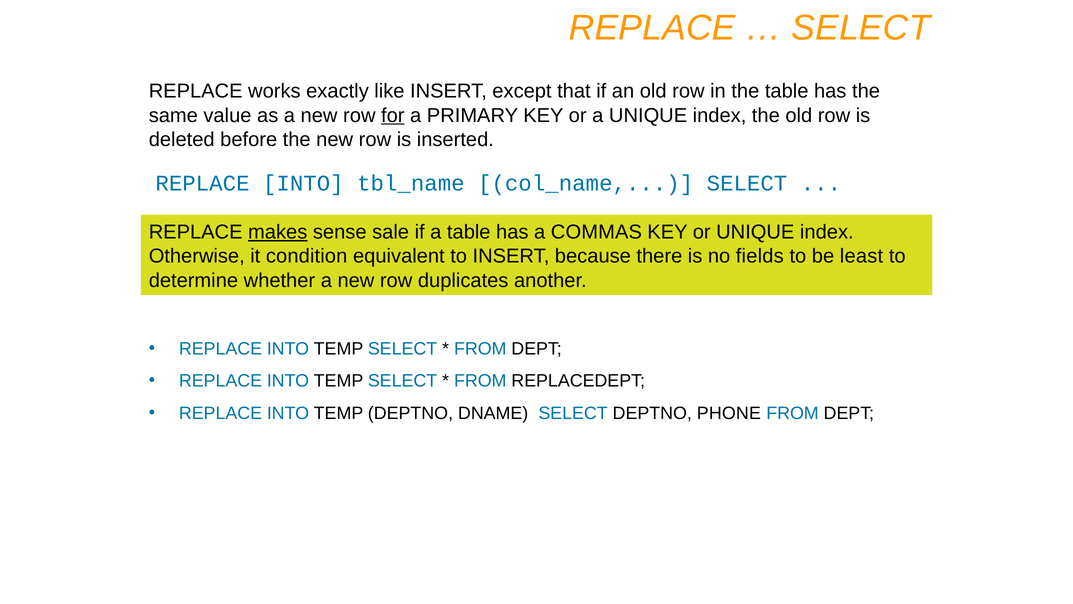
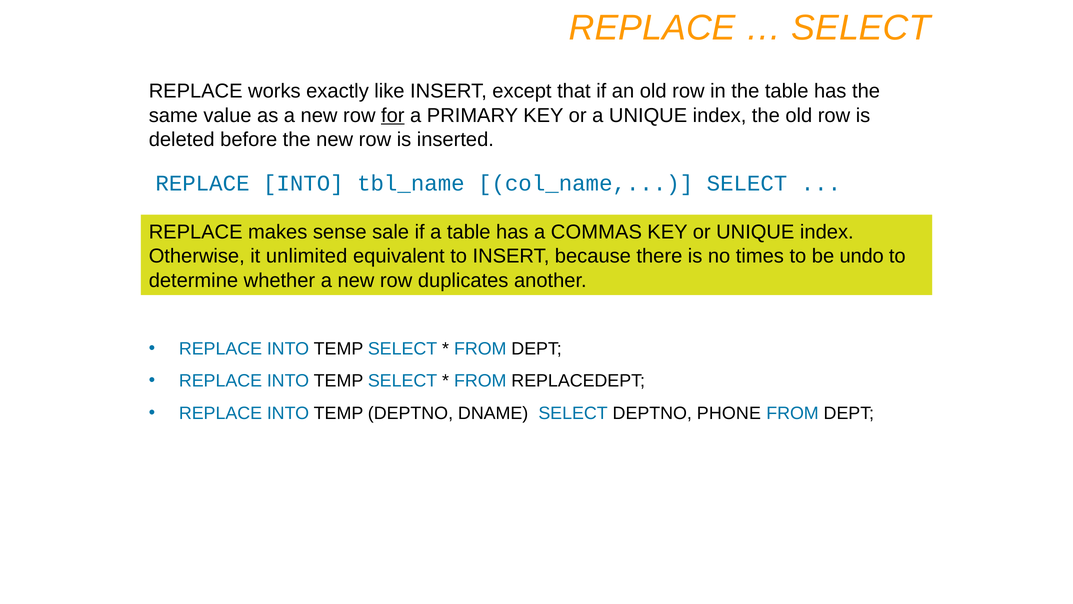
makes underline: present -> none (278, 232)
condition: condition -> unlimited (307, 256)
fields: fields -> times (760, 256)
least: least -> undo (862, 256)
